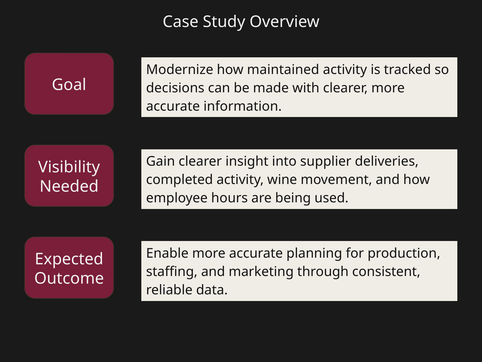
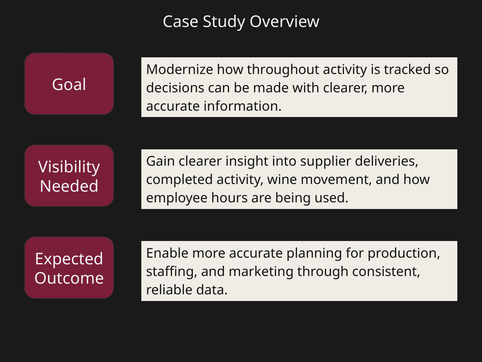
maintained: maintained -> throughout (283, 70)
